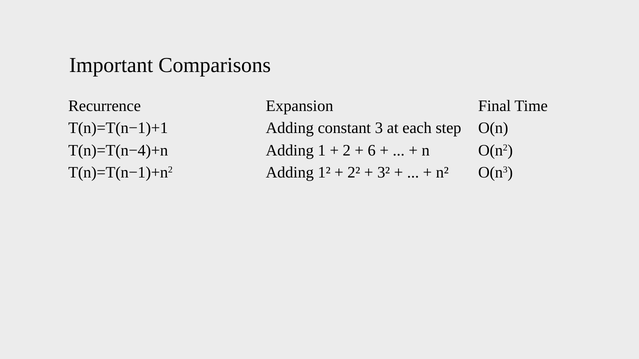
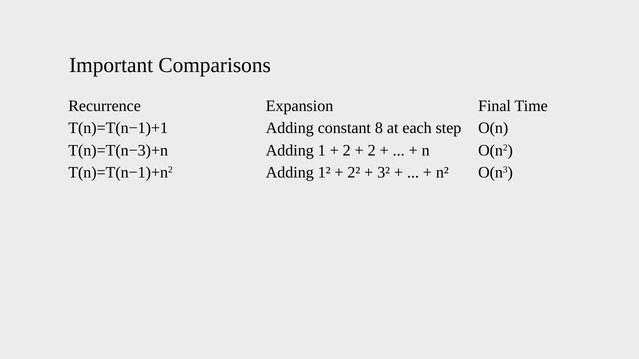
3: 3 -> 8 (379, 128)
T(n)=T(n−4)+n: T(n)=T(n−4)+n -> T(n)=T(n−3)+n (118, 150)
6: 6 -> 2 (372, 150)
